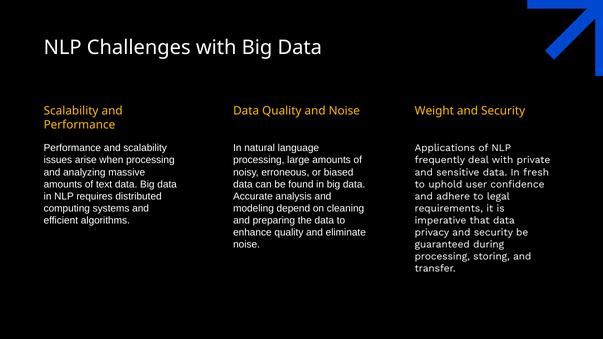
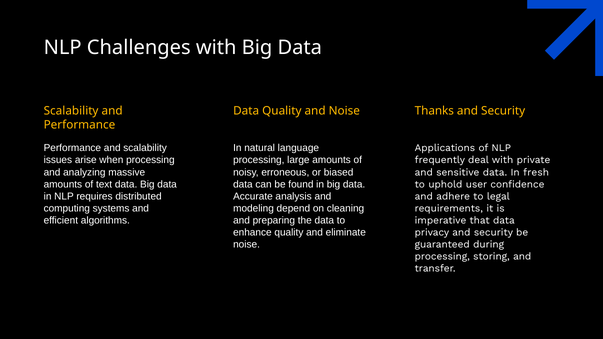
Weight: Weight -> Thanks (434, 111)
